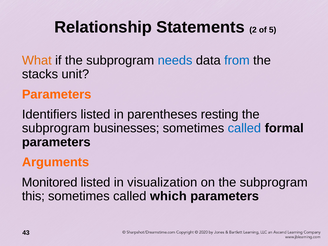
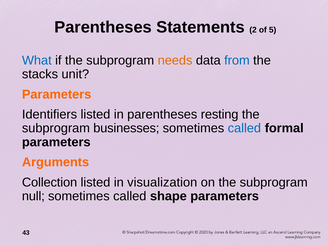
Relationship: Relationship -> Parentheses (103, 27)
What colour: orange -> blue (37, 60)
needs colour: blue -> orange (175, 60)
Monitored: Monitored -> Collection (50, 182)
this: this -> null (33, 196)
which: which -> shape (168, 196)
